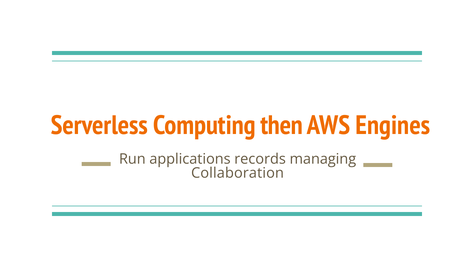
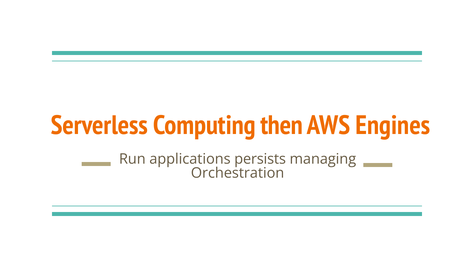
records: records -> persists (260, 159)
Collaboration: Collaboration -> Orchestration (238, 173)
